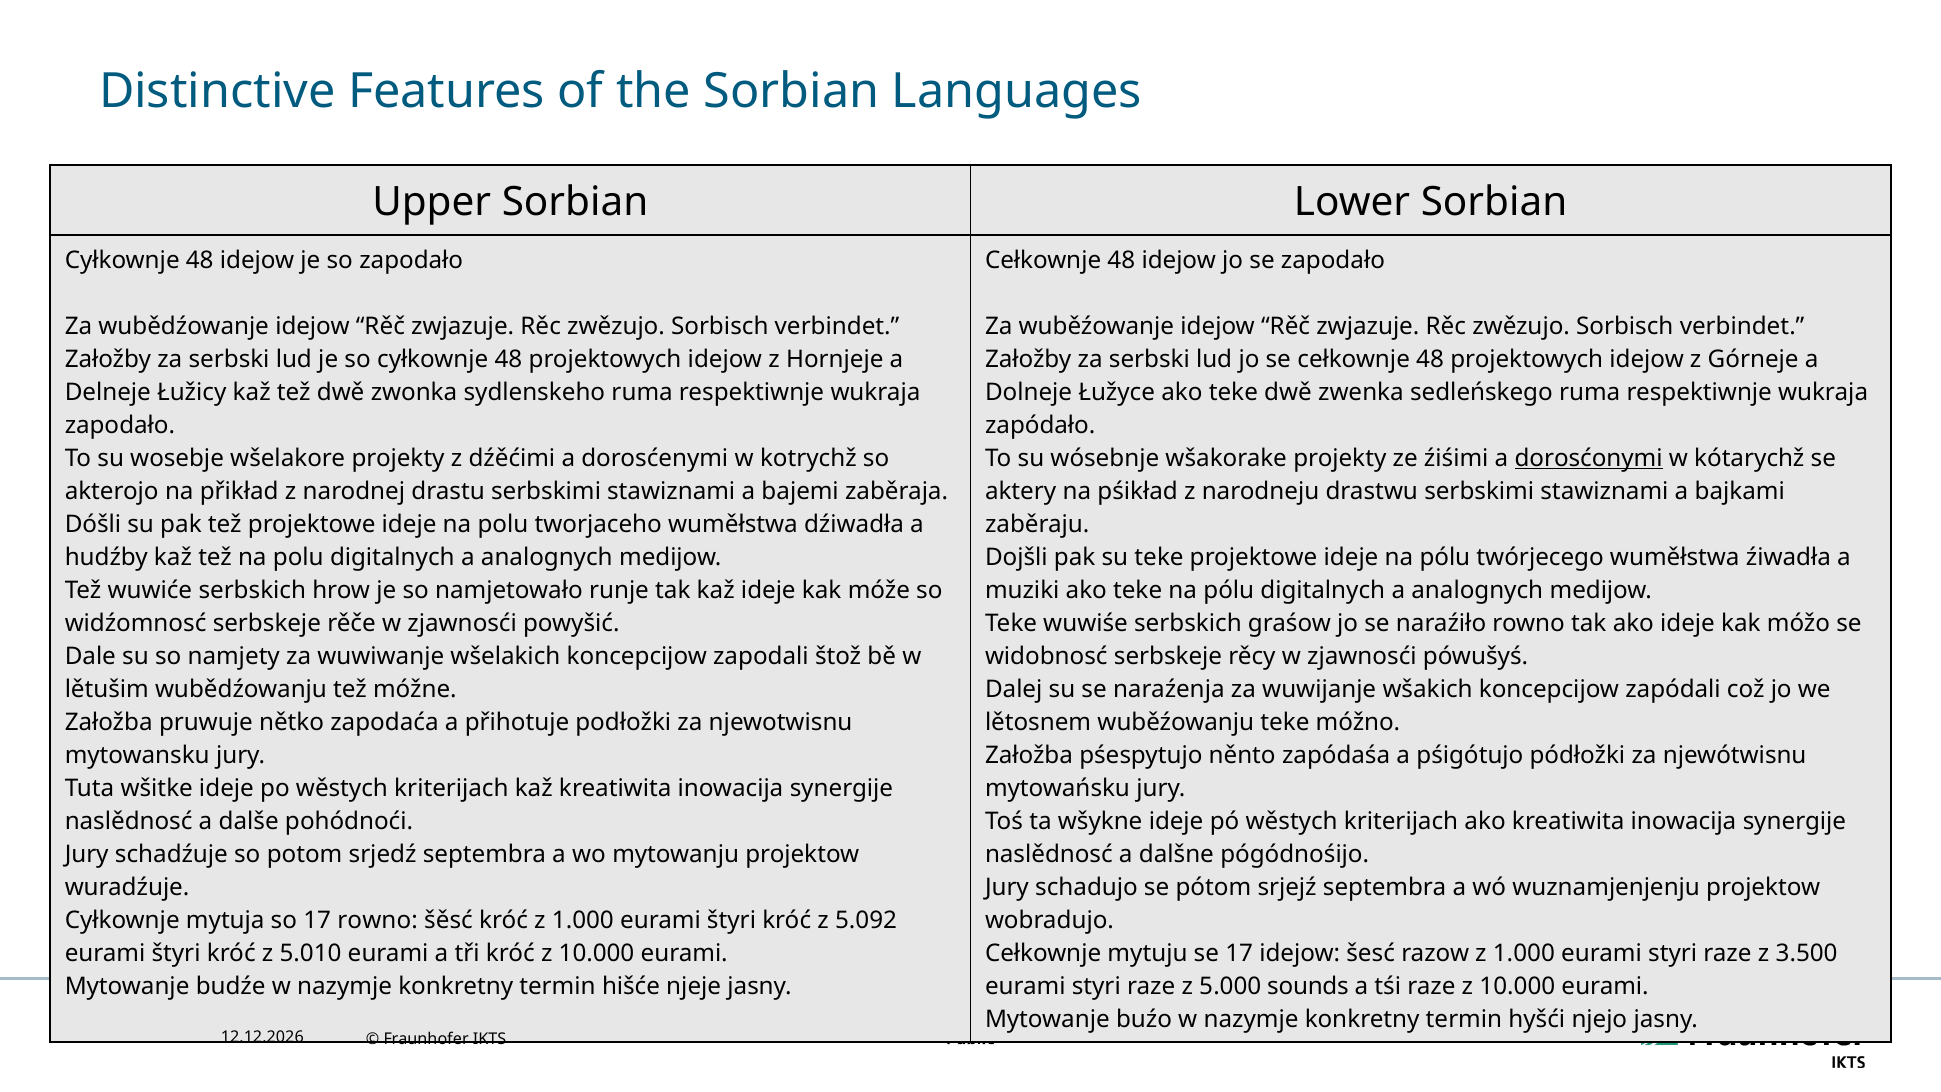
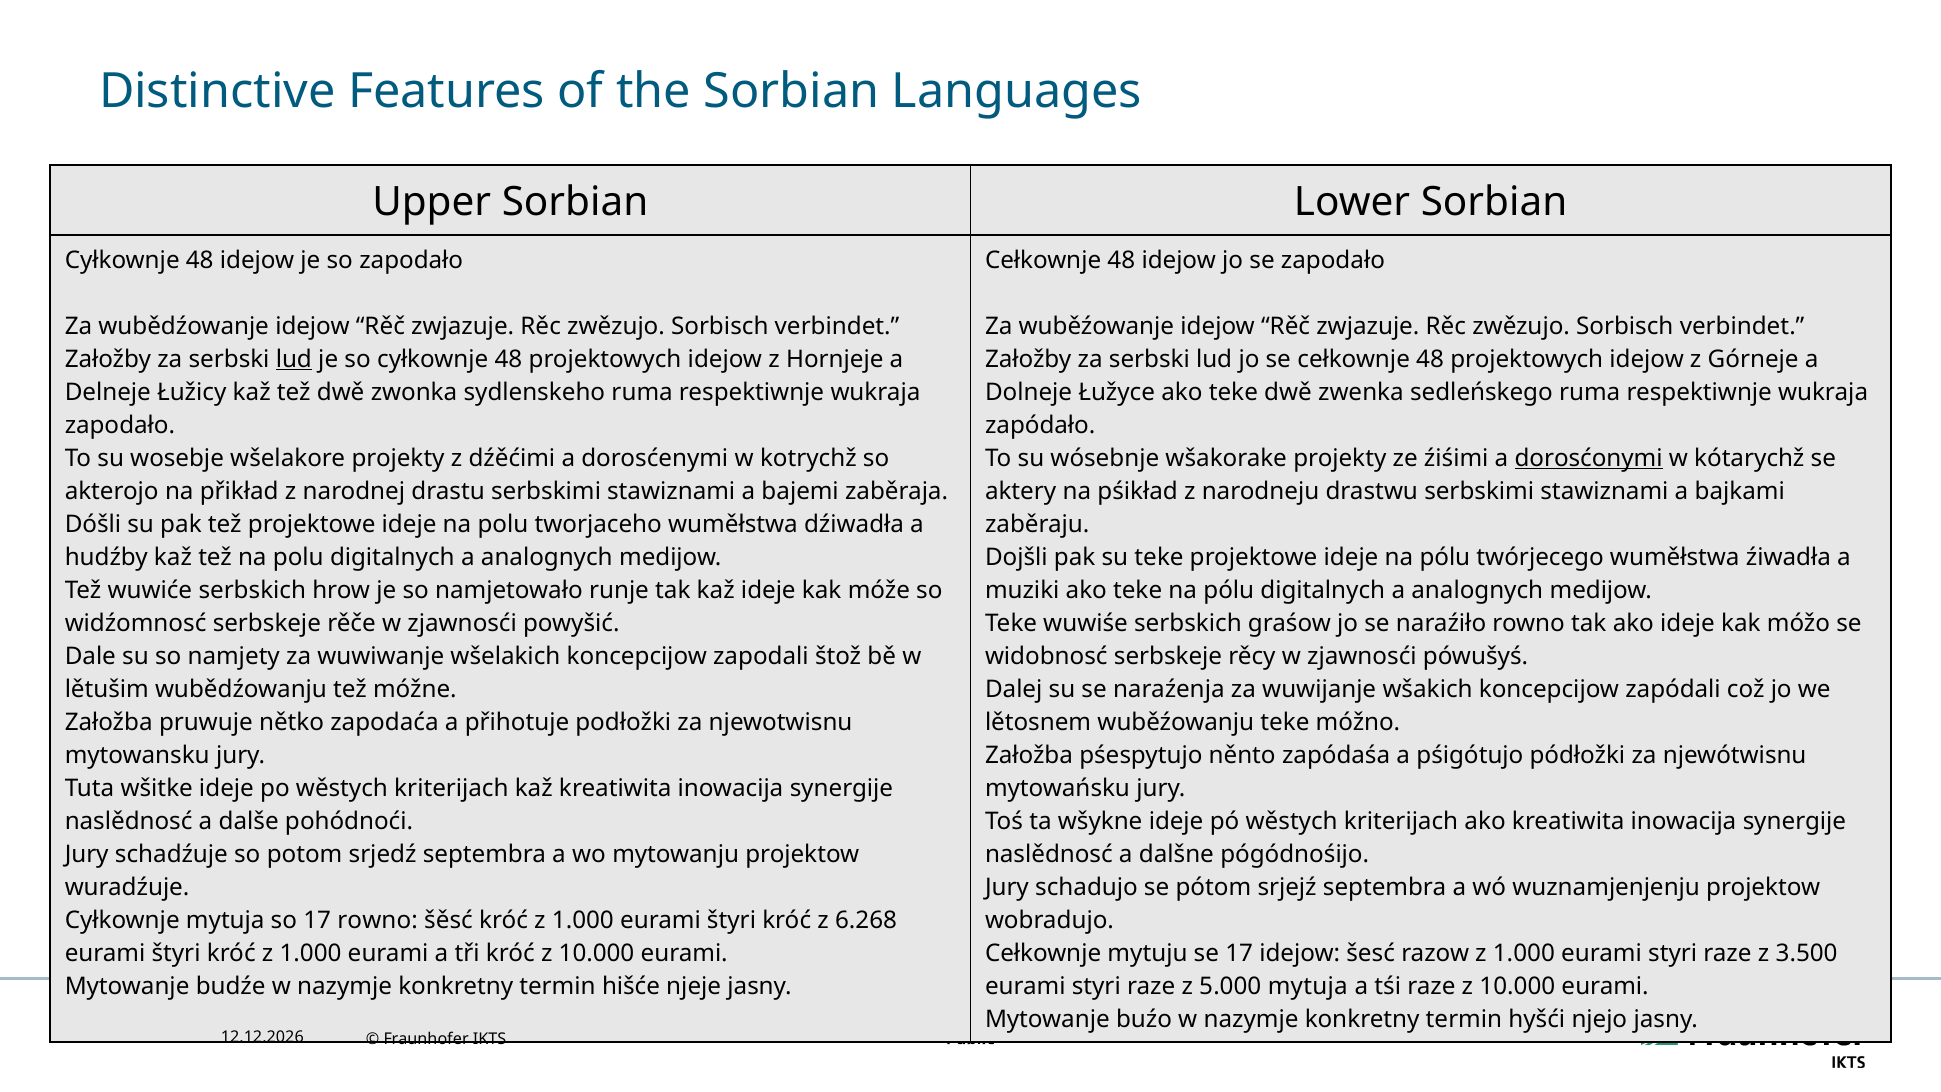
lud underline: none -> present (294, 359)
5.092: 5.092 -> 6.268 (866, 920)
štyri króć z 5.010: 5.010 -> 1.000 (311, 953)
5.000 sounds: sounds -> mytuja (1308, 986)
